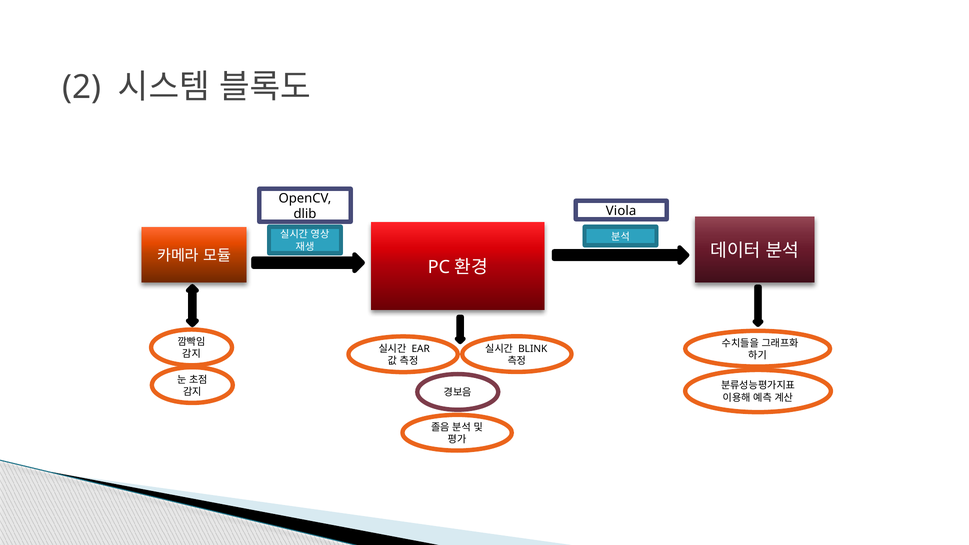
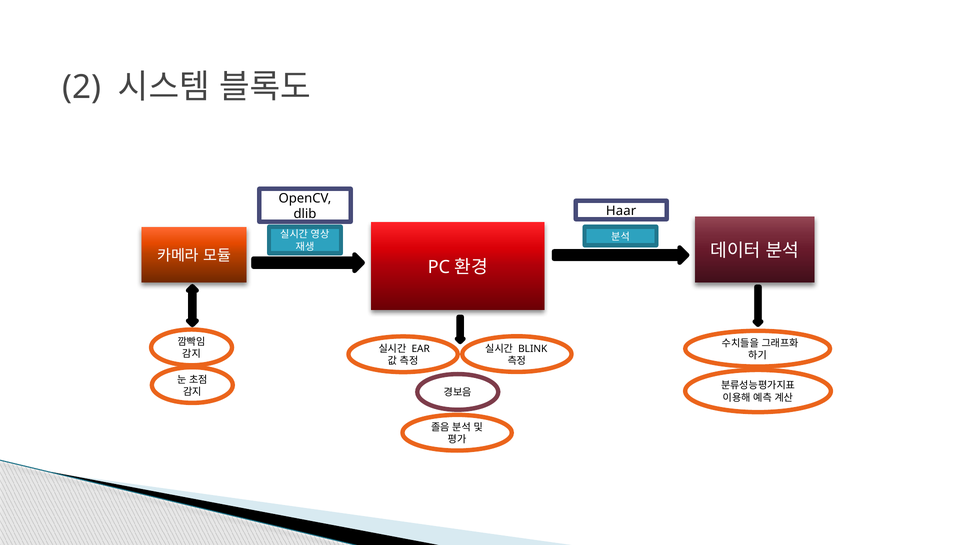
Viola: Viola -> Haar (621, 211)
